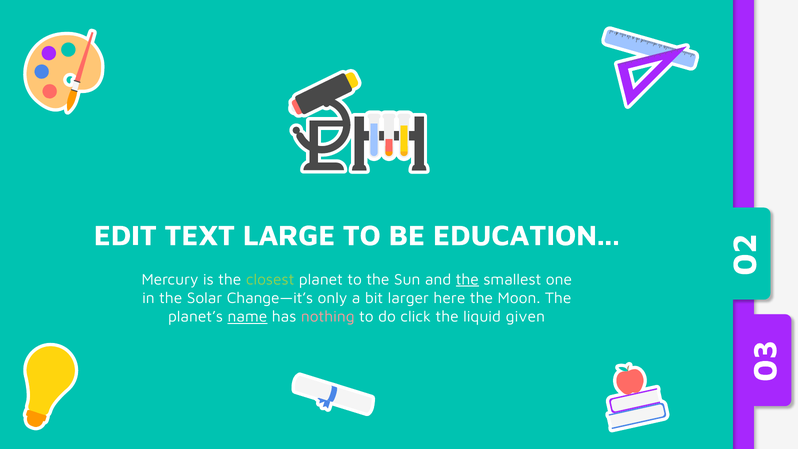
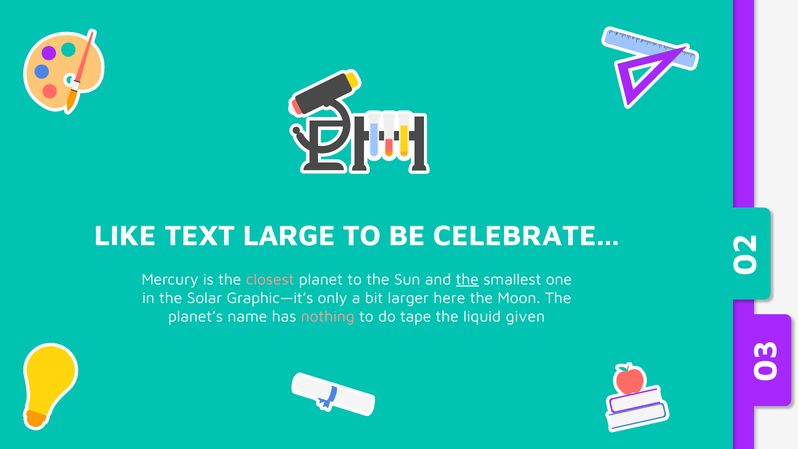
EDIT: EDIT -> LIKE (125, 236)
EDUCATION: EDUCATION -> CELEBRATE (526, 236)
closest colour: light green -> pink (270, 279)
Change—it’s: Change—it’s -> Graphic—it’s (270, 298)
name underline: present -> none (247, 317)
click: click -> tape (416, 317)
